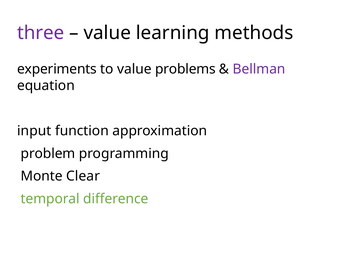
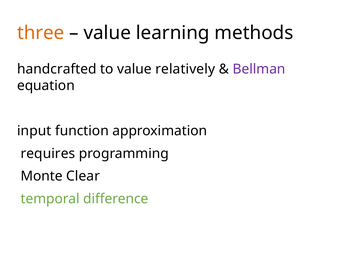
three colour: purple -> orange (41, 33)
experiments: experiments -> handcrafted (57, 69)
problems: problems -> relatively (185, 69)
problem: problem -> requires (48, 153)
